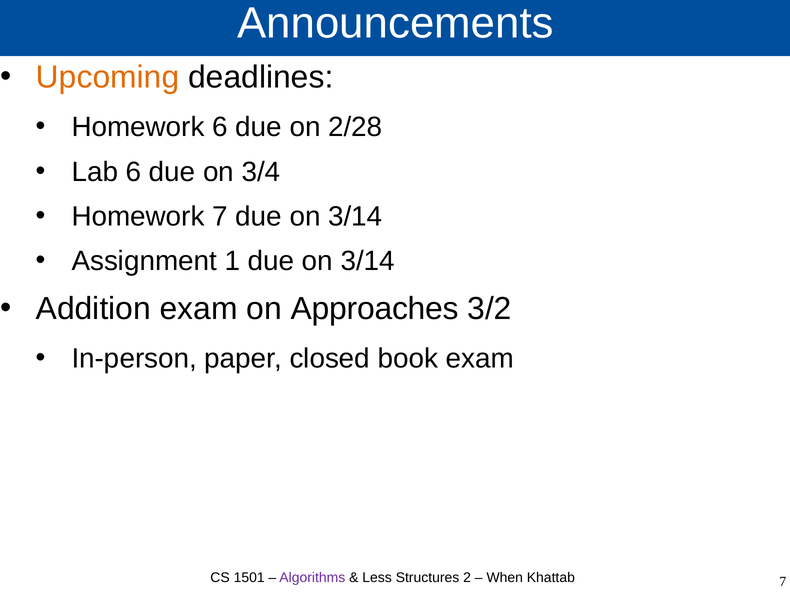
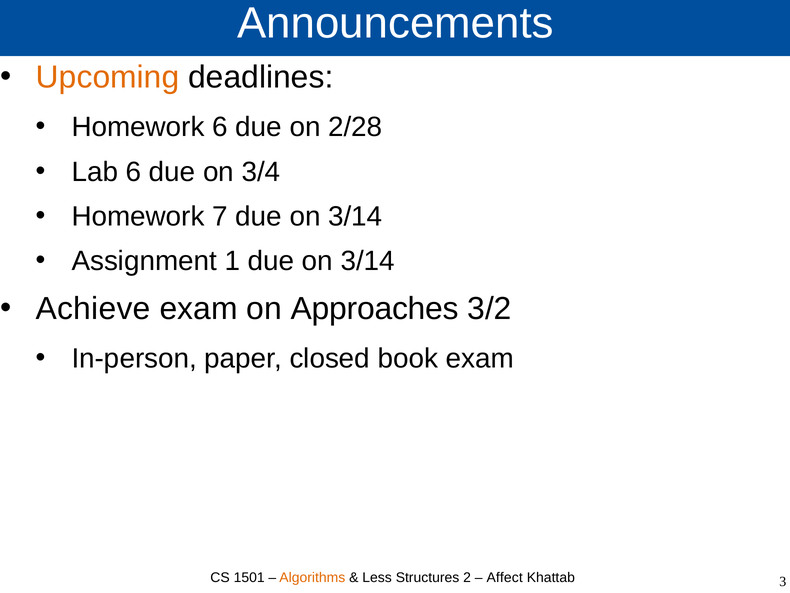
Addition: Addition -> Achieve (93, 309)
Algorithms colour: purple -> orange (312, 578)
When: When -> Affect (505, 578)
Khattab 7: 7 -> 3 (783, 581)
